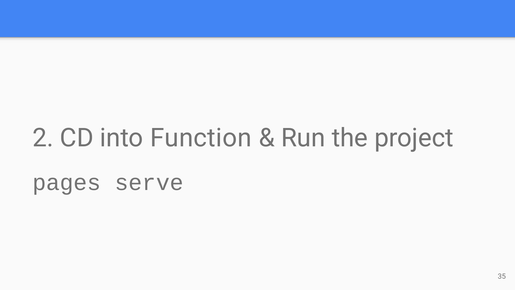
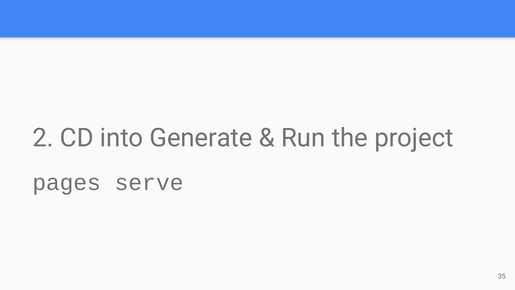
Function: Function -> Generate (201, 138)
